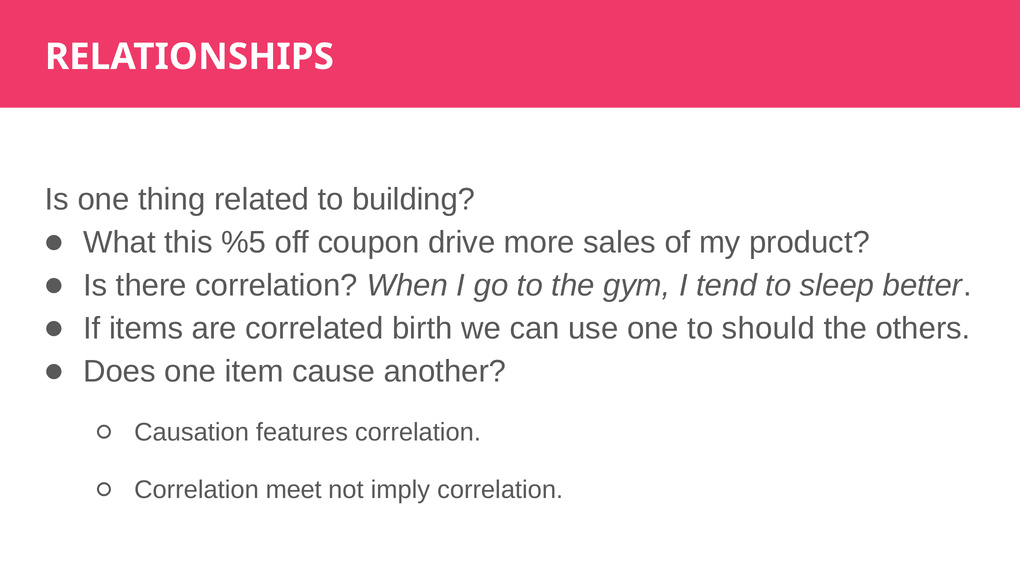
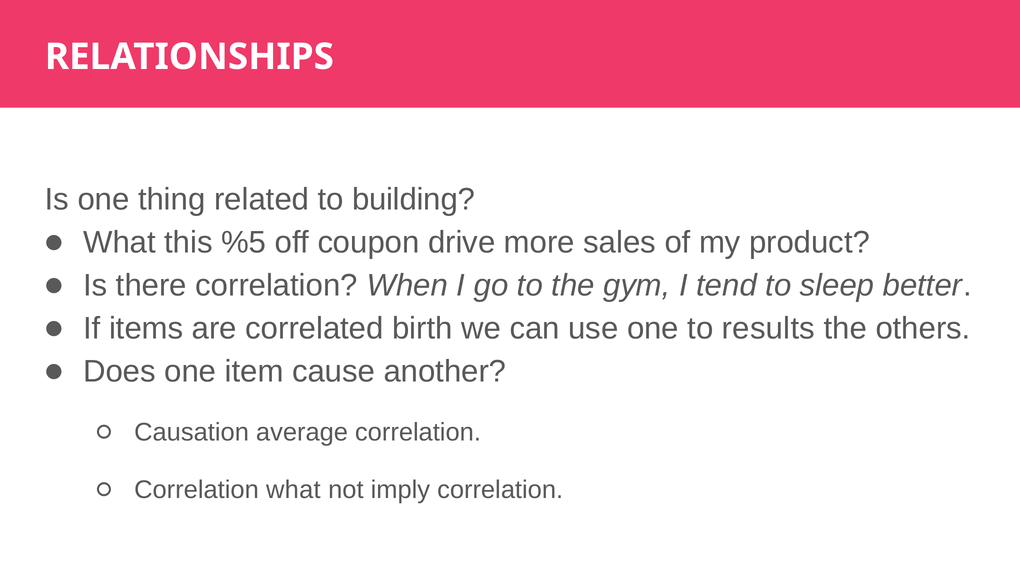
should: should -> results (768, 328)
features: features -> average (302, 432)
Correlation meet: meet -> what (293, 490)
